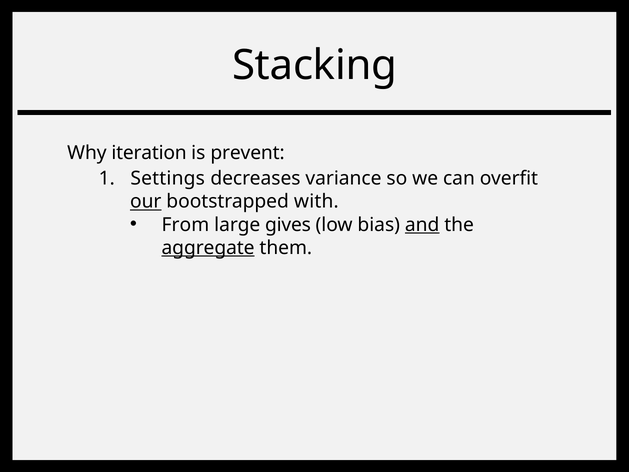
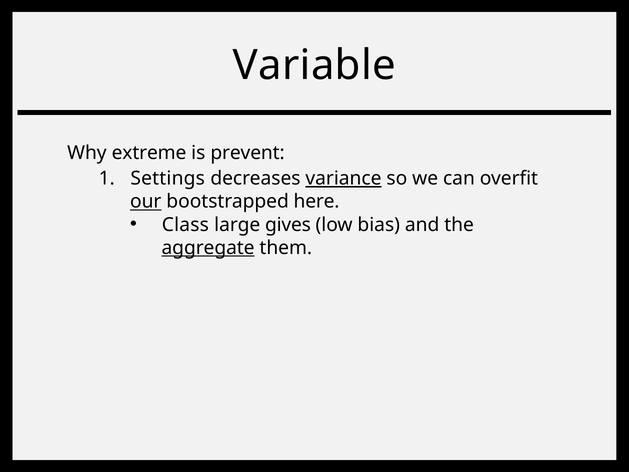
Stacking: Stacking -> Variable (314, 65)
iteration: iteration -> extreme (149, 153)
variance underline: none -> present (343, 178)
with: with -> here (317, 202)
From: From -> Class (185, 225)
and underline: present -> none (422, 225)
